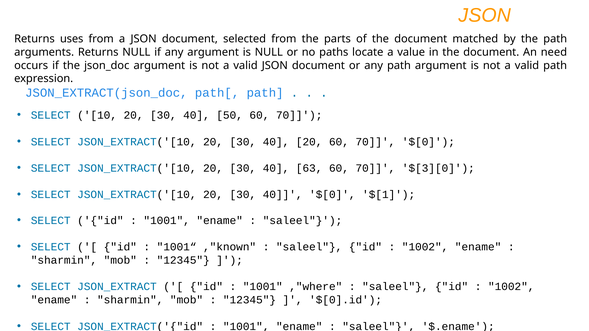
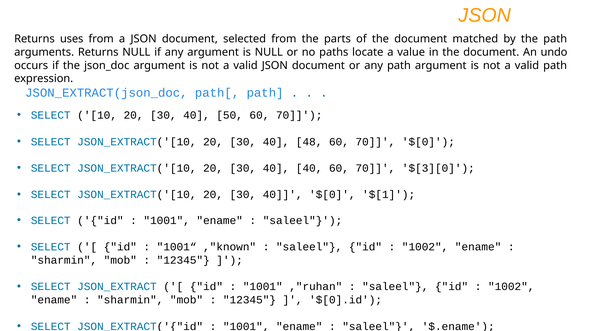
need: need -> undo (554, 52)
40 20: 20 -> 48 (309, 142)
40 63: 63 -> 40 (309, 168)
,"where: ,"where -> ,"ruhan (316, 287)
